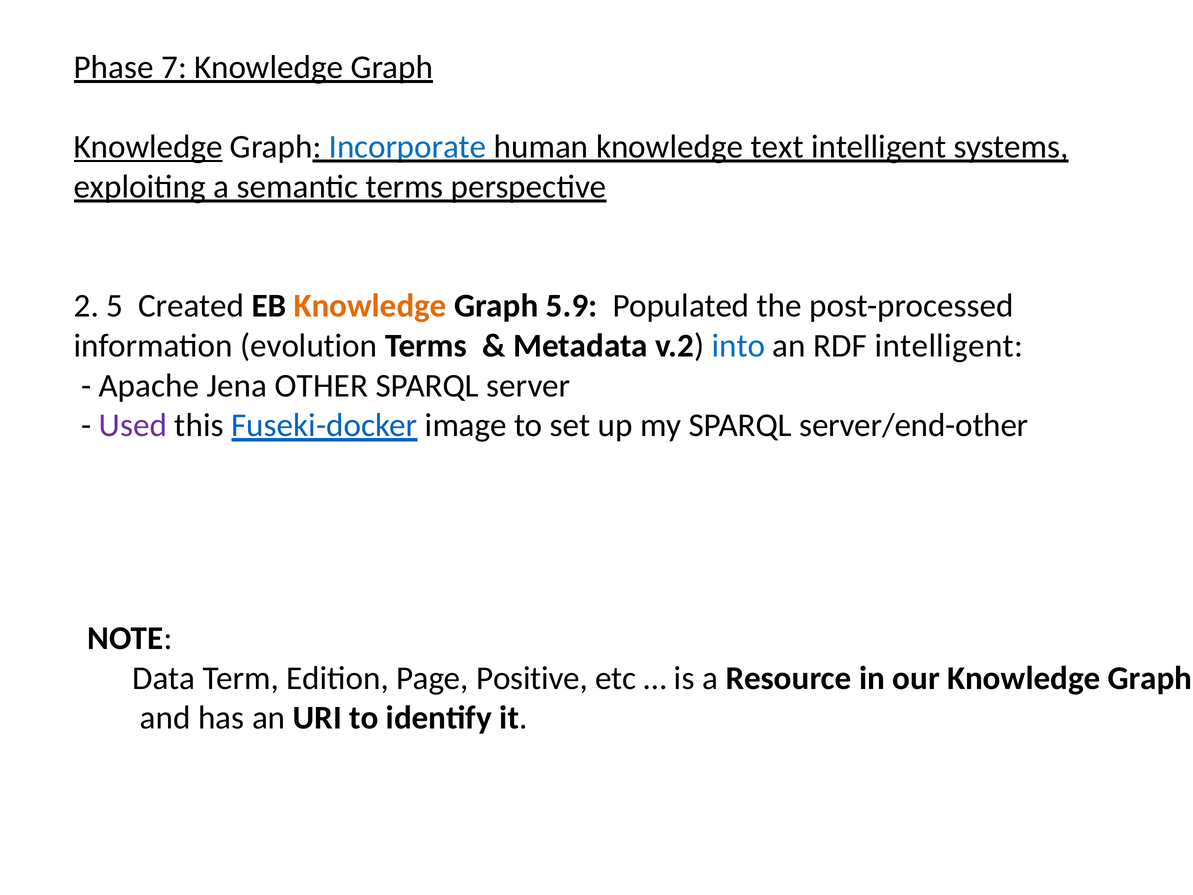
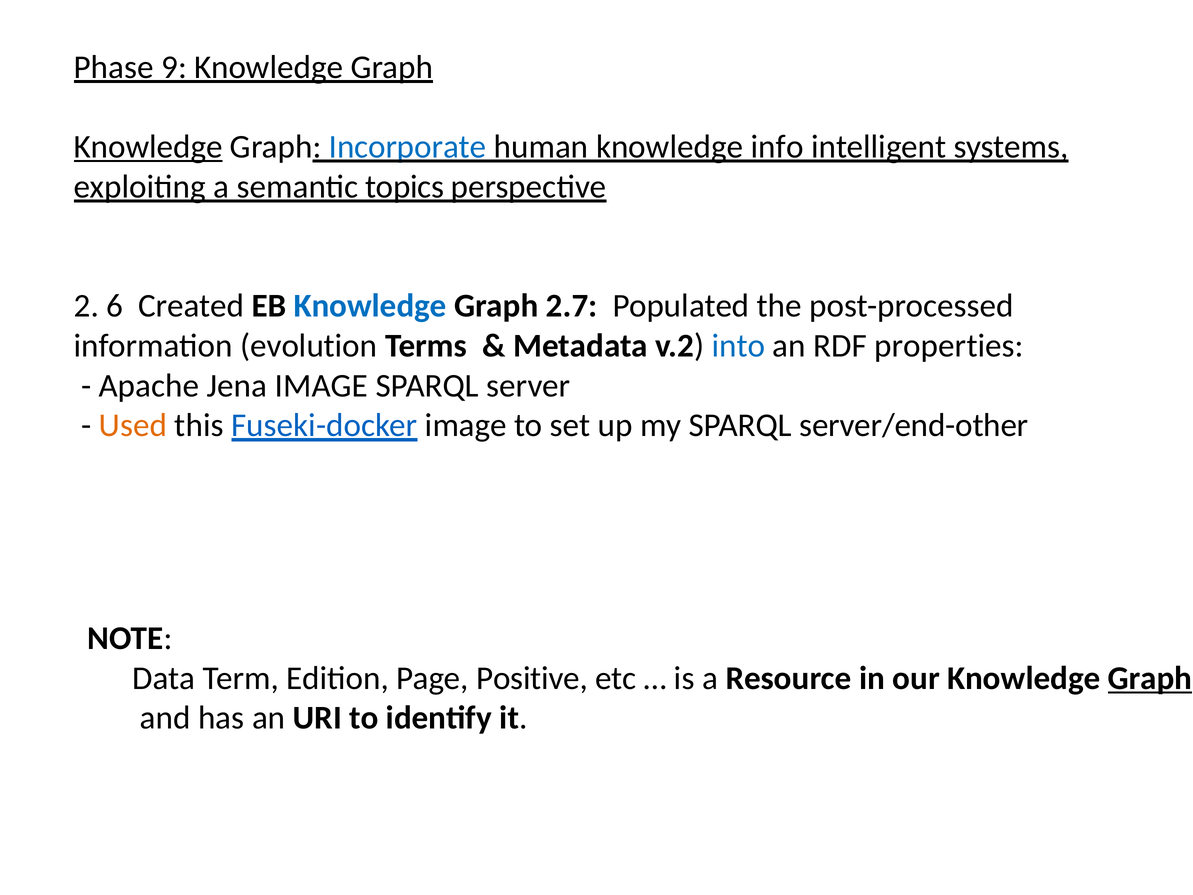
7: 7 -> 9 (174, 67)
text: text -> info (777, 147)
semantic terms: terms -> topics (405, 187)
5: 5 -> 6 (115, 306)
Knowledge colour: orange -> blue (370, 306)
5.9: 5.9 -> 2.7 (572, 306)
RDF intelligent: intelligent -> properties (949, 346)
Jena OTHER: OTHER -> IMAGE (321, 386)
Used colour: purple -> orange (133, 425)
Graph underline: none -> present (1150, 678)
